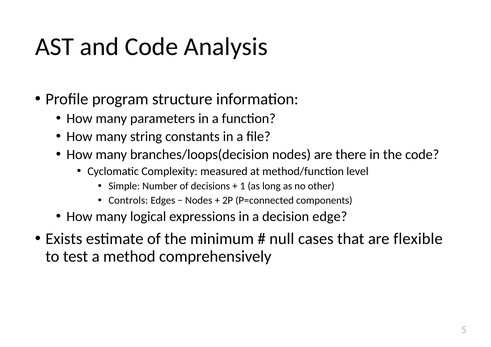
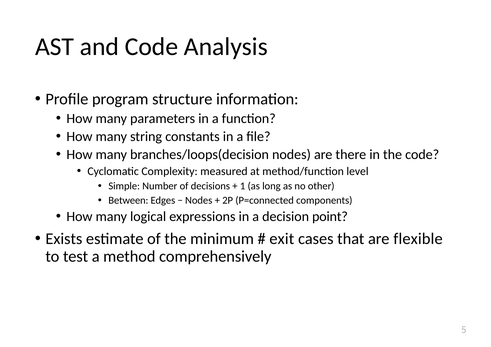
Controls: Controls -> Between (128, 200)
edge: edge -> point (330, 216)
null: null -> exit (282, 239)
